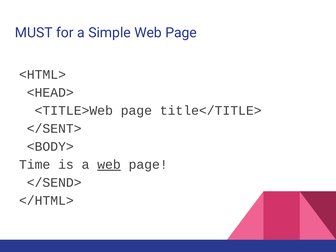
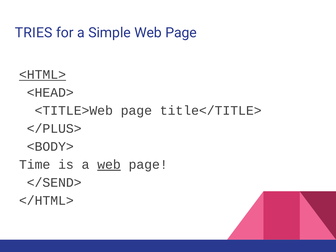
MUST: MUST -> TRIES (34, 33)
<HTML> underline: none -> present (43, 75)
</SENT>: </SENT> -> </PLUS> (54, 129)
